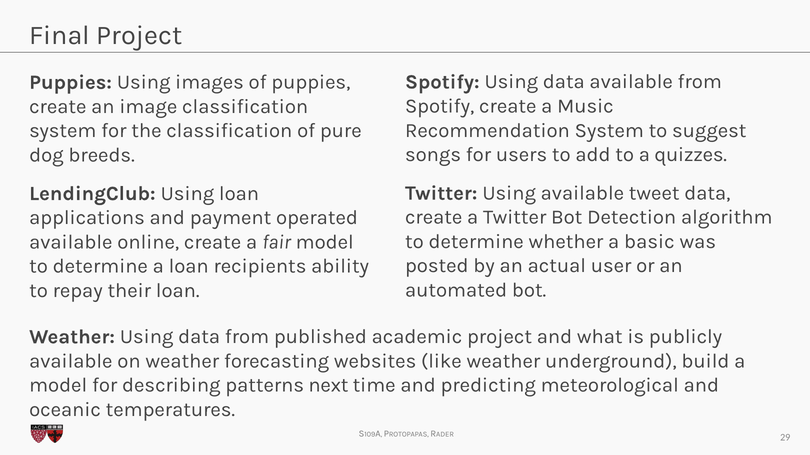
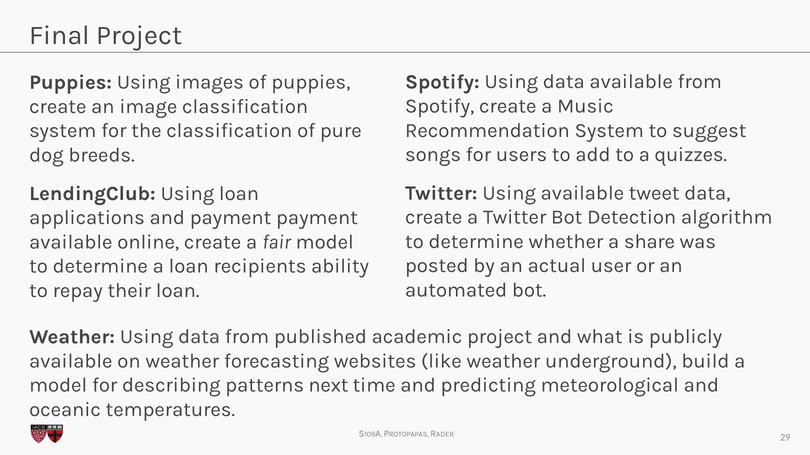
payment operated: operated -> payment (317, 218)
basic: basic -> share (650, 242)
